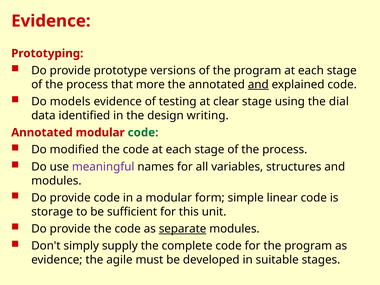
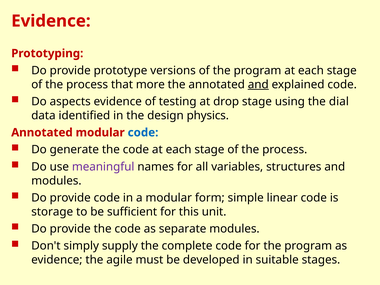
models: models -> aspects (70, 102)
clear: clear -> drop (226, 102)
writing: writing -> physics (208, 115)
code colour: green -> blue (143, 133)
modified: modified -> generate (74, 150)
separate underline: present -> none (183, 229)
